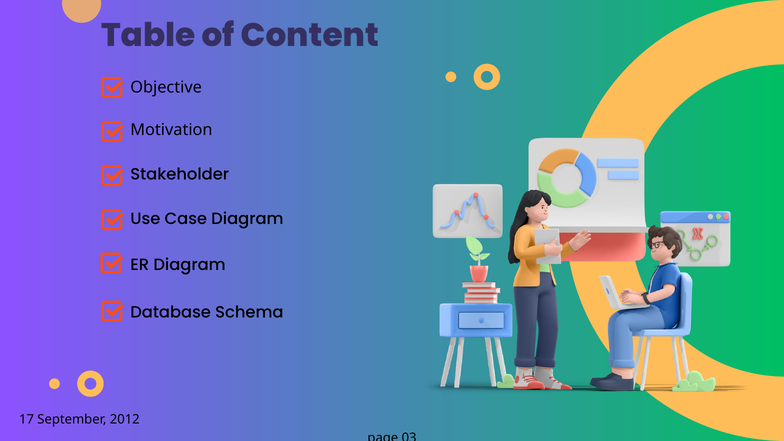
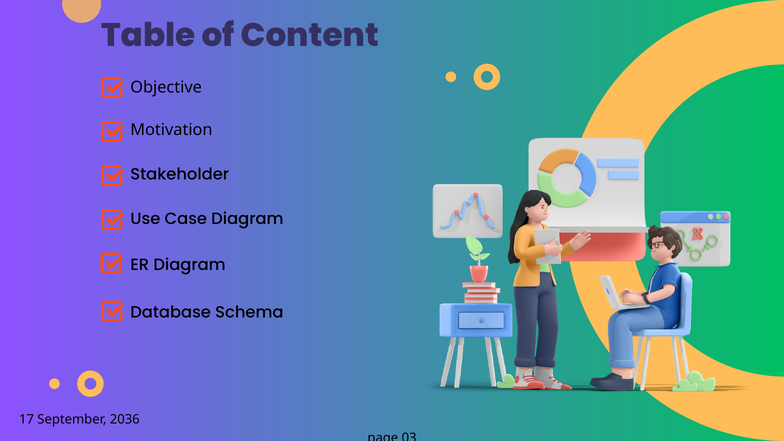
2012: 2012 -> 2036 (125, 420)
